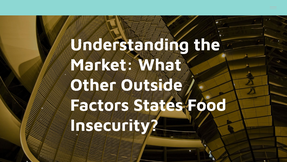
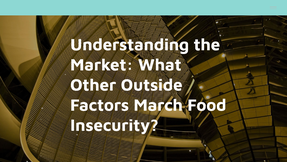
States: States -> March (158, 105)
